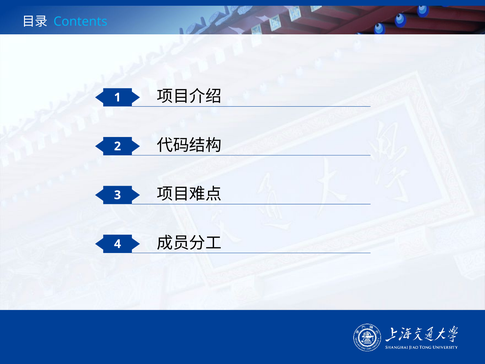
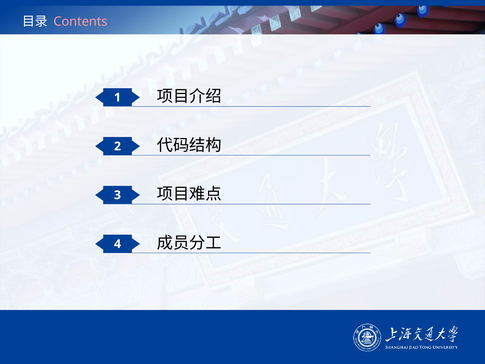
Contents colour: light blue -> pink (80, 22)
